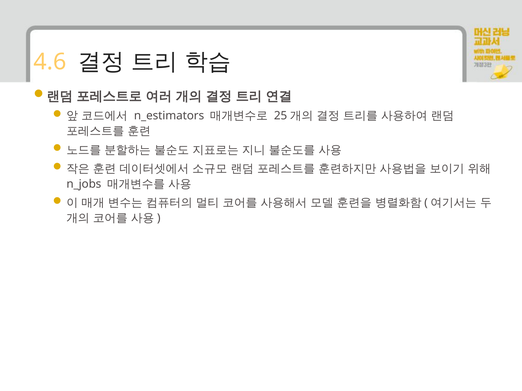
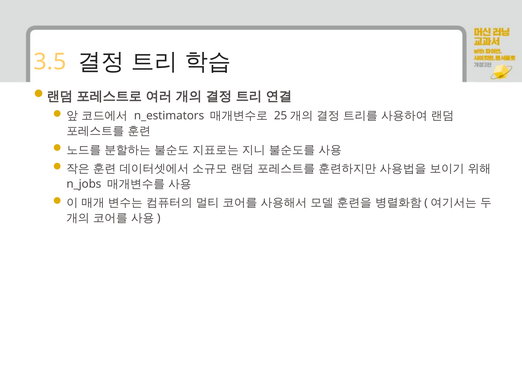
4.6: 4.6 -> 3.5 (50, 62)
